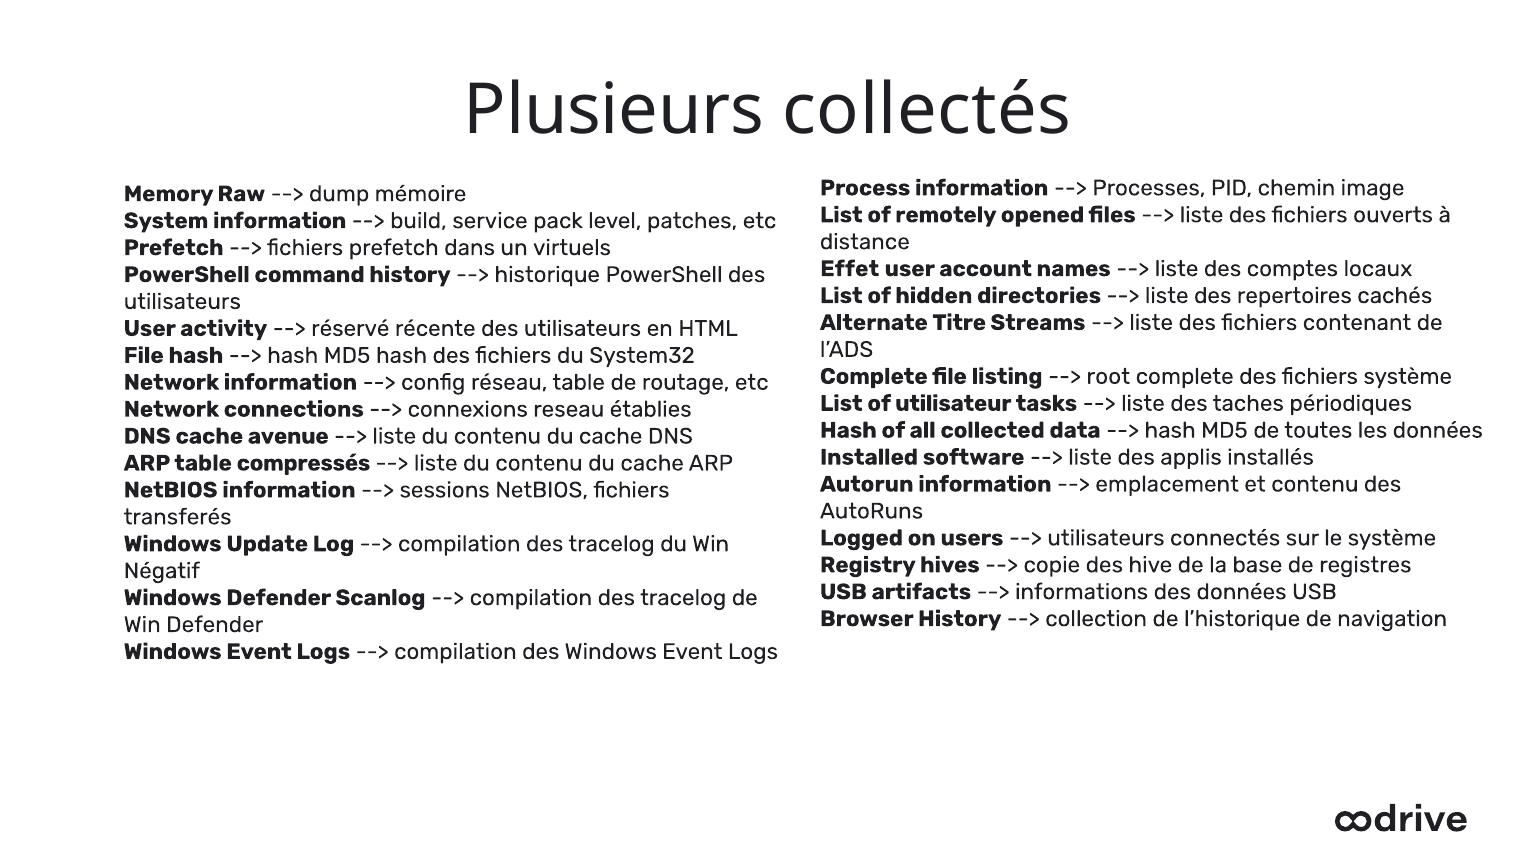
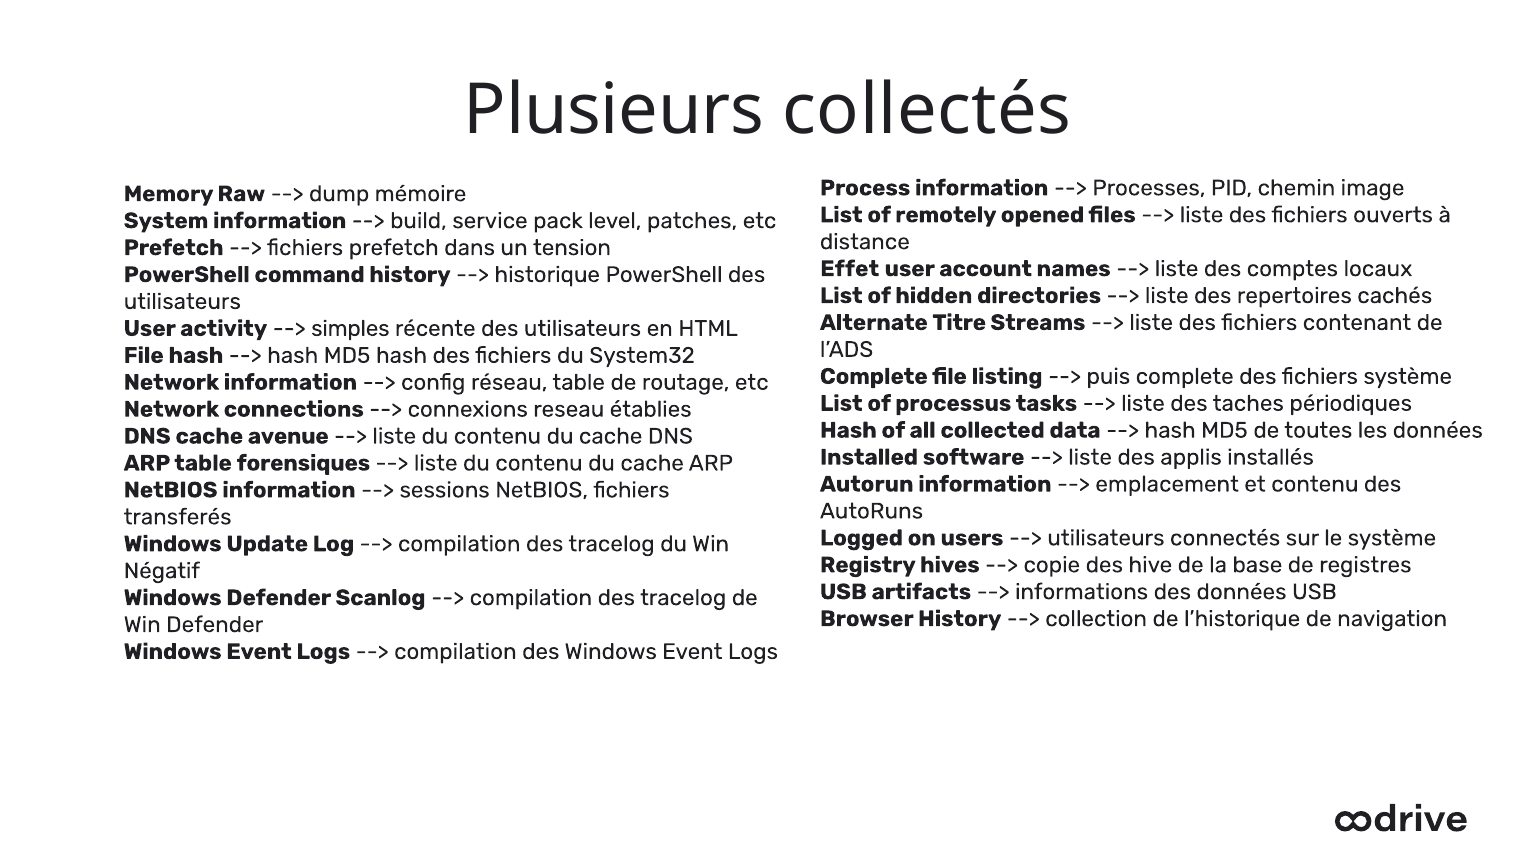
virtuels: virtuels -> tension (572, 248)
réservé: réservé -> simples (350, 328)
root: root -> puis (1108, 376)
utilisateur: utilisateur -> processus (953, 403)
compressés: compressés -> forensiques (303, 463)
